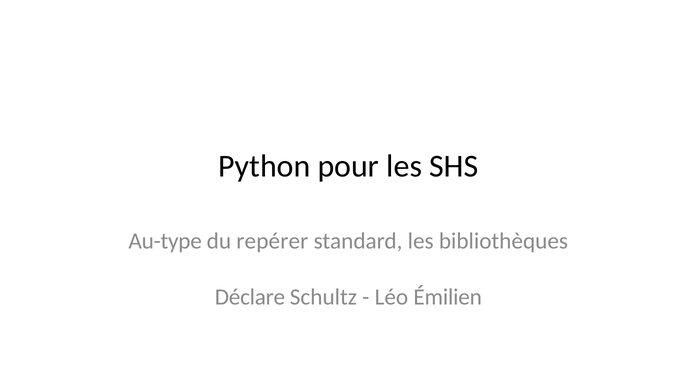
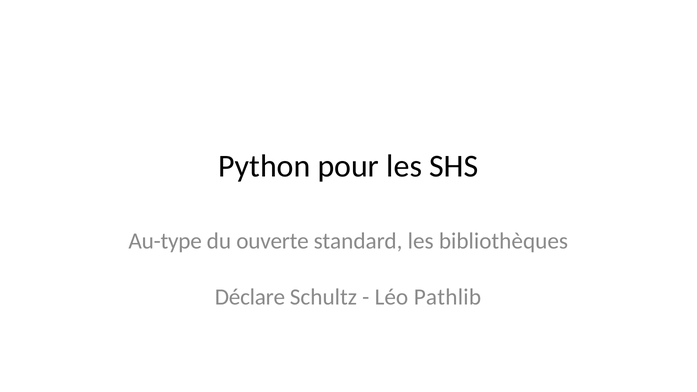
repérer: repérer -> ouverte (273, 241)
Émilien: Émilien -> Pathlib (447, 297)
